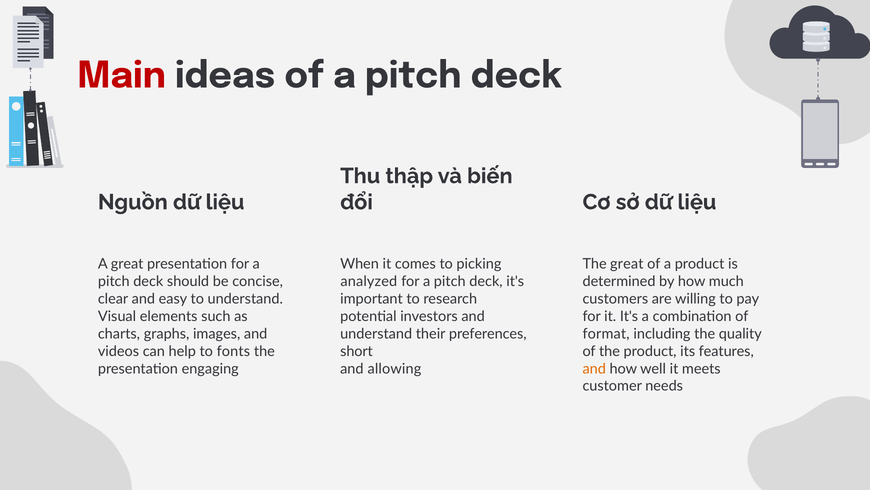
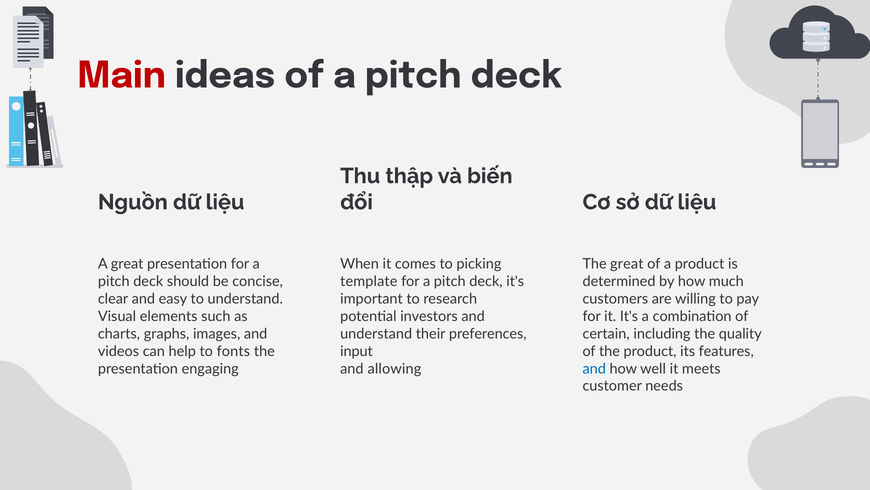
analyzed: analyzed -> template (369, 281)
format: format -> certain (606, 333)
short: short -> input (357, 351)
and colour: orange -> blue (594, 368)
